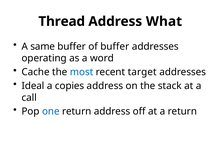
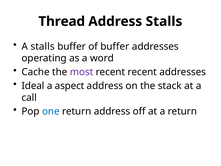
Address What: What -> Stalls (164, 21)
A same: same -> stalls (43, 46)
most colour: blue -> purple (82, 72)
recent target: target -> recent (142, 72)
copies: copies -> aspect (70, 86)
